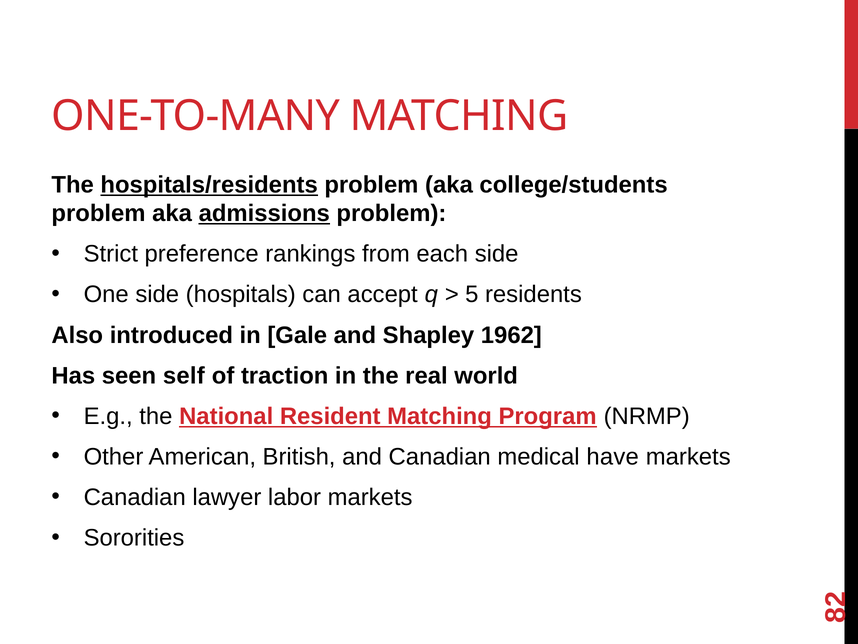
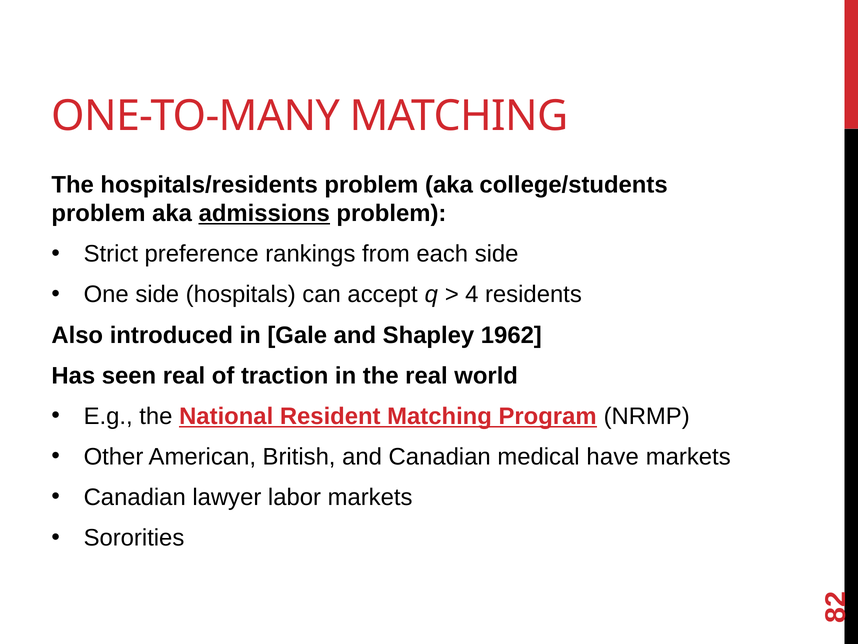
hospitals/residents underline: present -> none (209, 185)
5: 5 -> 4 (472, 294)
seen self: self -> real (184, 375)
